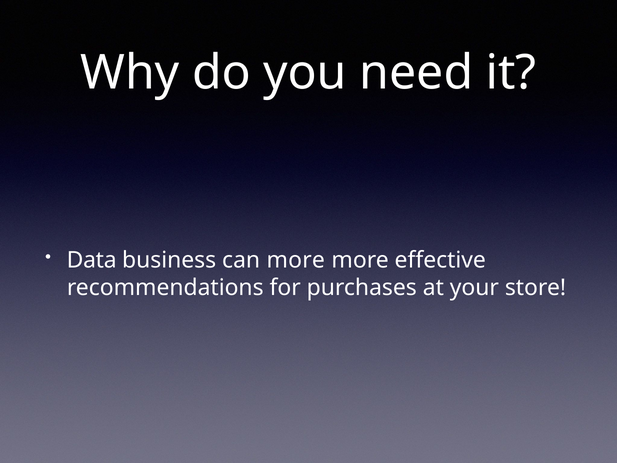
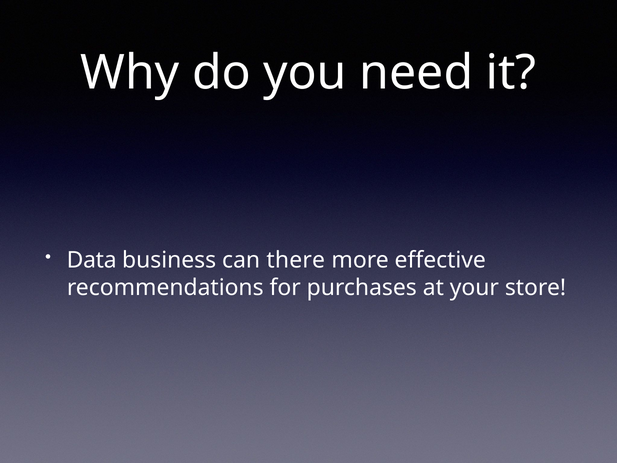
can more: more -> there (296, 260)
